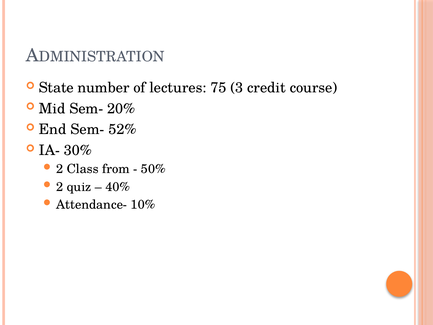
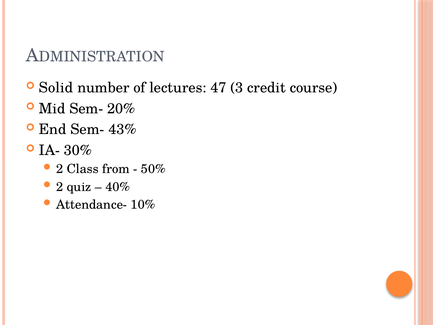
State: State -> Solid (56, 88)
75: 75 -> 47 (218, 88)
52%: 52% -> 43% (122, 129)
